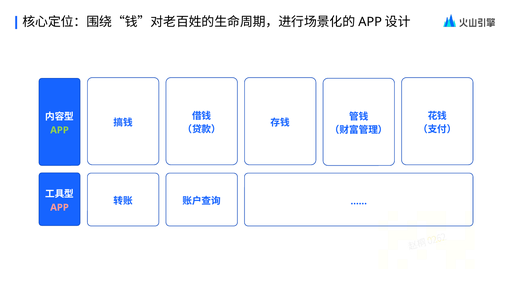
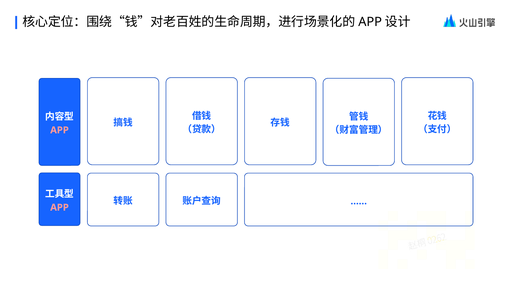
APP colour: light green -> pink (60, 130)
